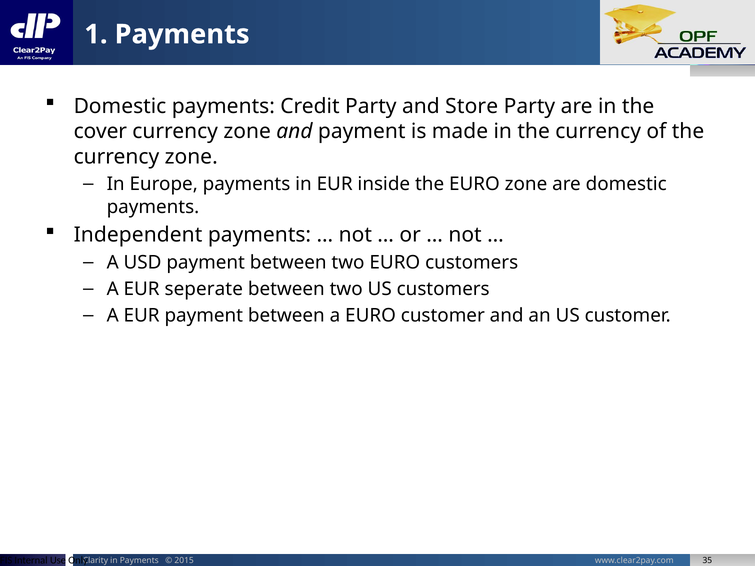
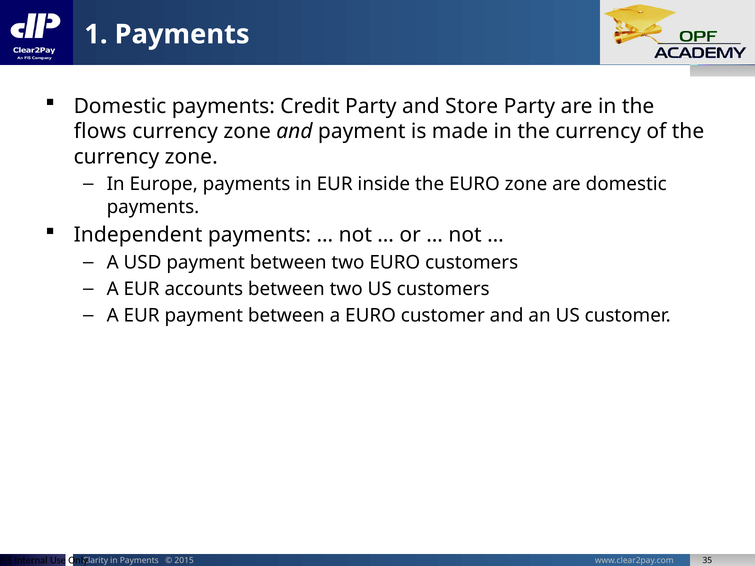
cover: cover -> flows (100, 132)
seperate: seperate -> accounts (204, 289)
